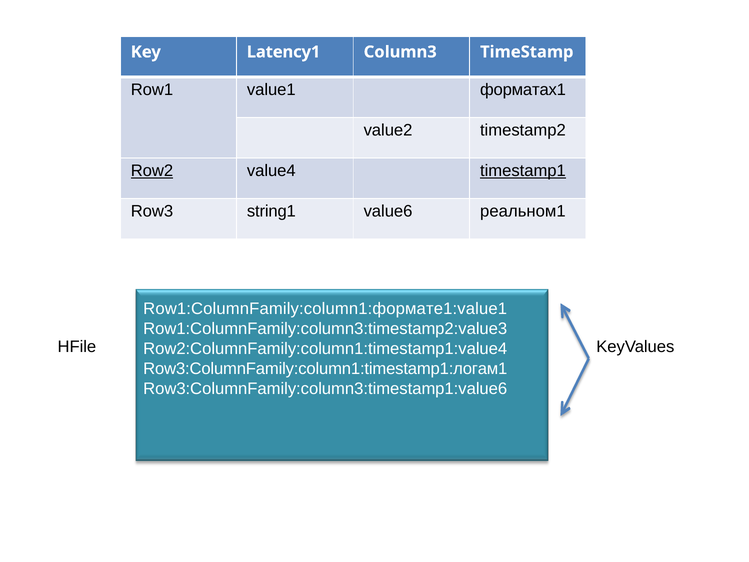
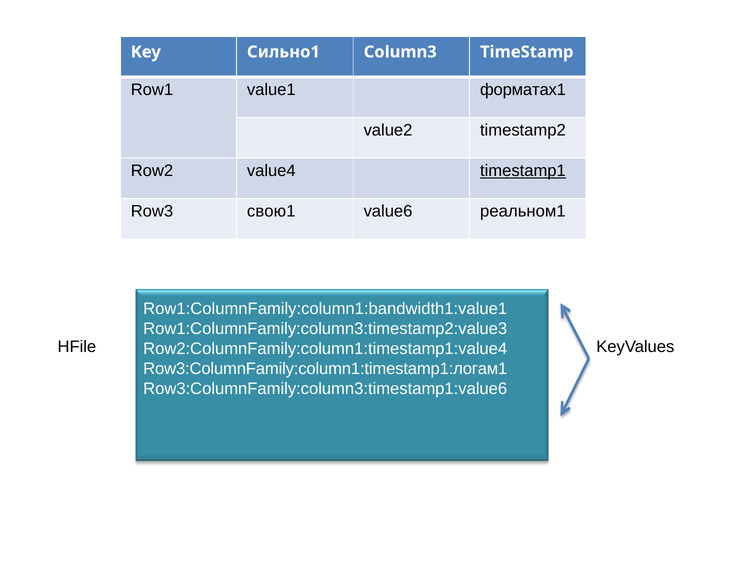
Latency1: Latency1 -> Сильно1 (283, 52)
Row2 underline: present -> none (152, 171)
string1: string1 -> свою1 (271, 211)
Row1:ColumnFamily:column1:формате1:value1: Row1:ColumnFamily:column1:формате1:value1 -> Row1:ColumnFamily:column1:bandwidth1:value1 (325, 309)
